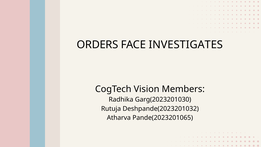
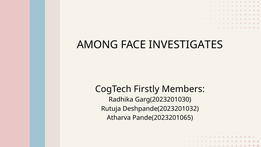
ORDERS: ORDERS -> AMONG (97, 45)
Vision: Vision -> Firstly (147, 89)
